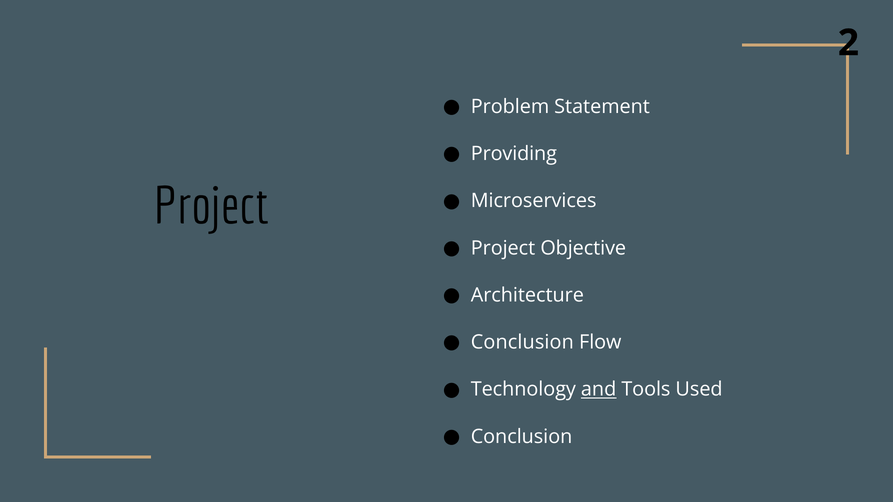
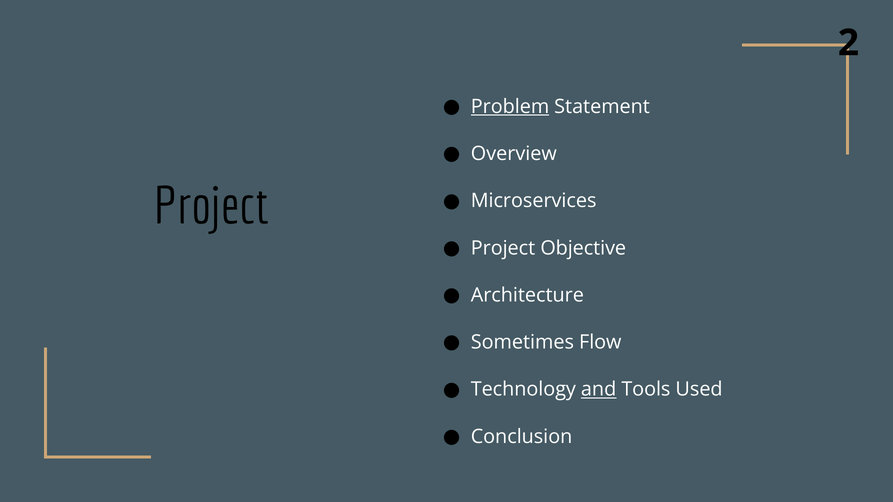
Problem underline: none -> present (510, 107)
Providing: Providing -> Overview (514, 154)
Conclusion: Conclusion -> Sometimes (522, 343)
